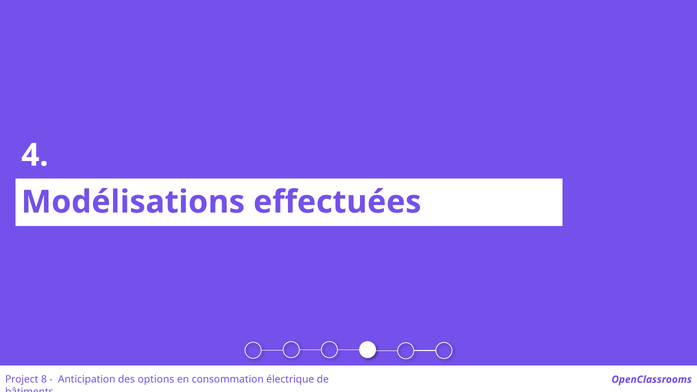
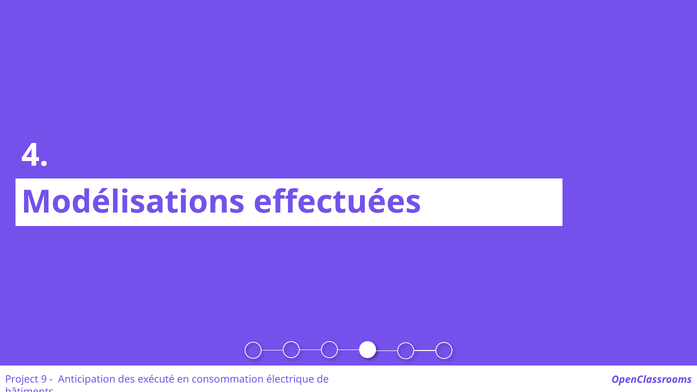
8: 8 -> 9 (44, 380)
options: options -> exécuté (156, 380)
